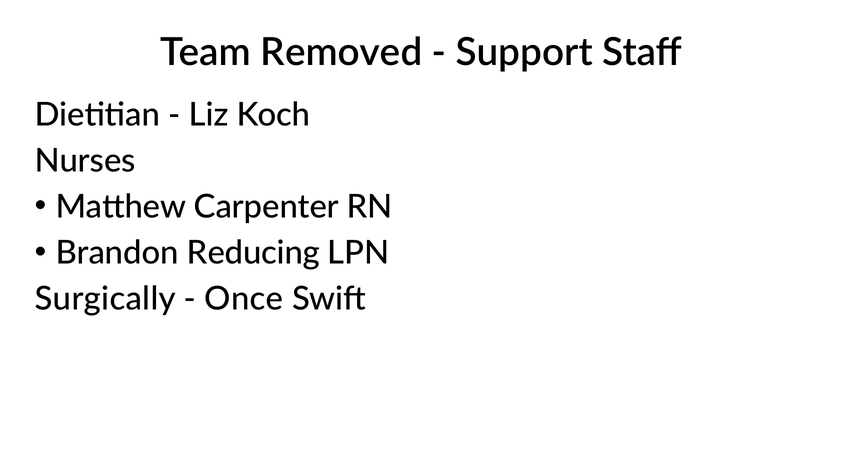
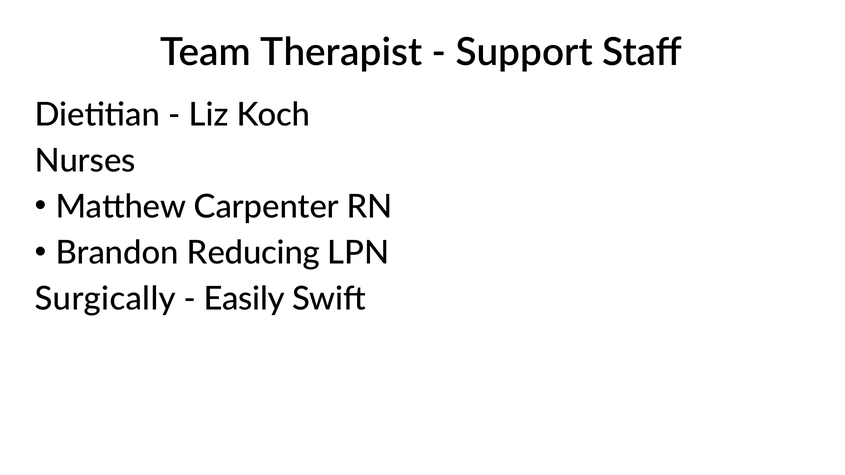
Removed: Removed -> Therapist (341, 52)
Once: Once -> Easily (244, 299)
